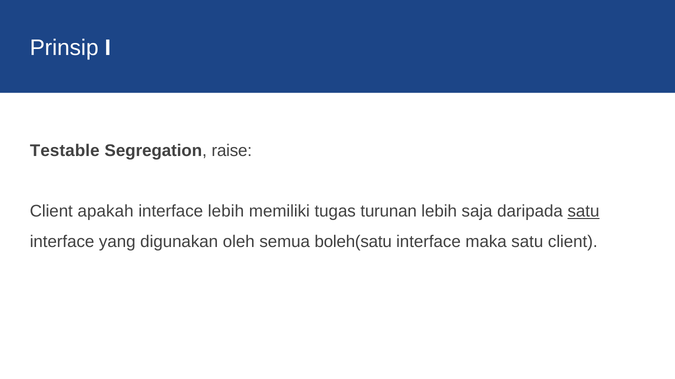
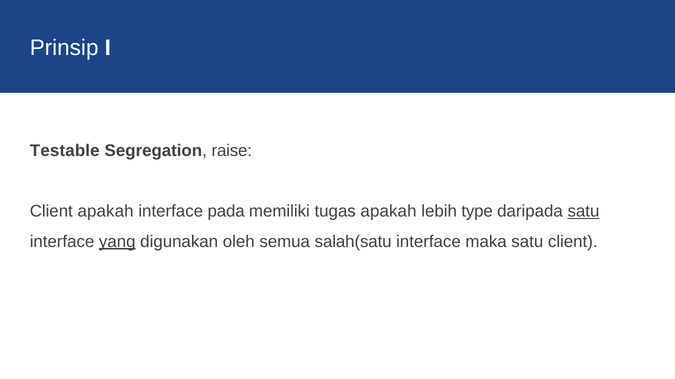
interface lebih: lebih -> pada (226, 212)
tugas turunan: turunan -> apakah (388, 212)
saja: saja -> type (477, 212)
yang underline: none -> present (117, 242)
boleh(satu: boleh(satu -> salah(satu (353, 242)
